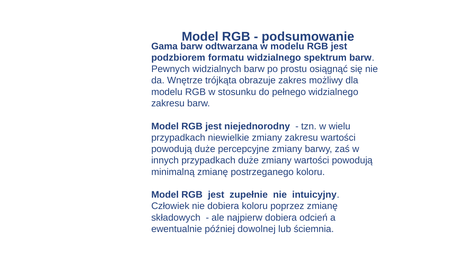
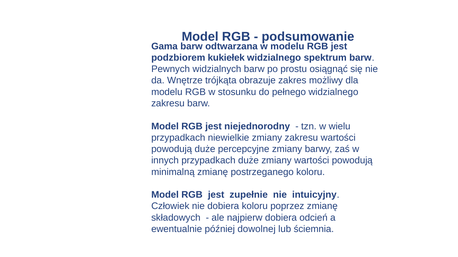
formatu: formatu -> kukiełek (226, 58)
